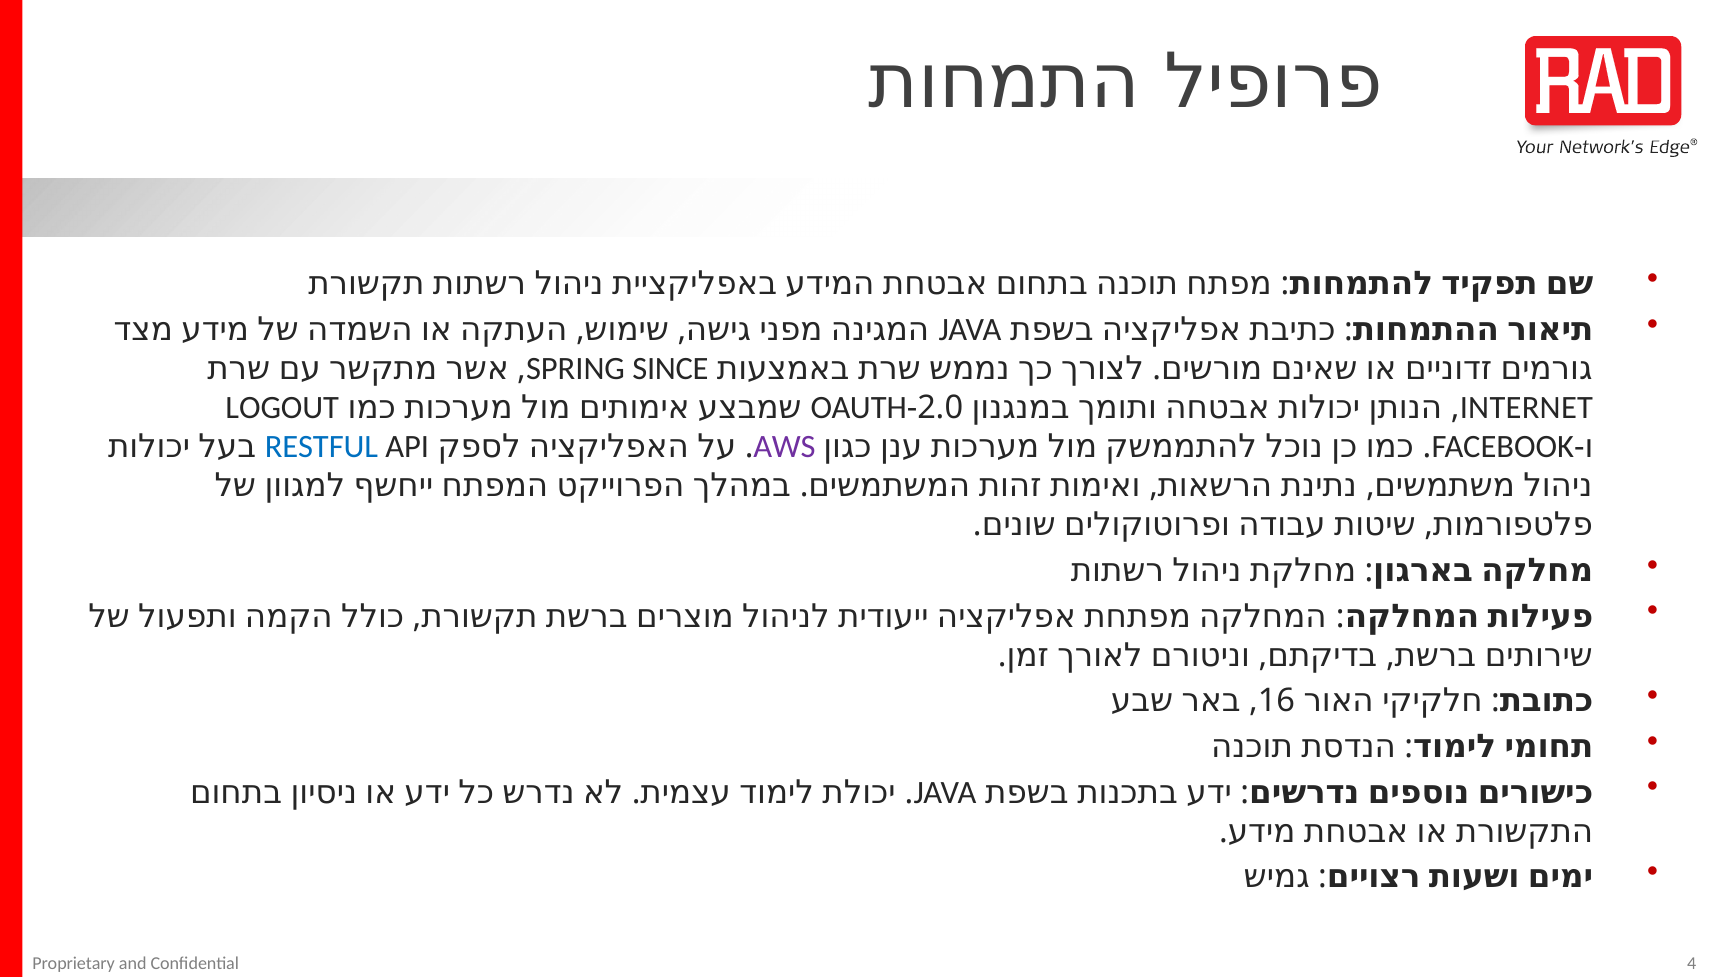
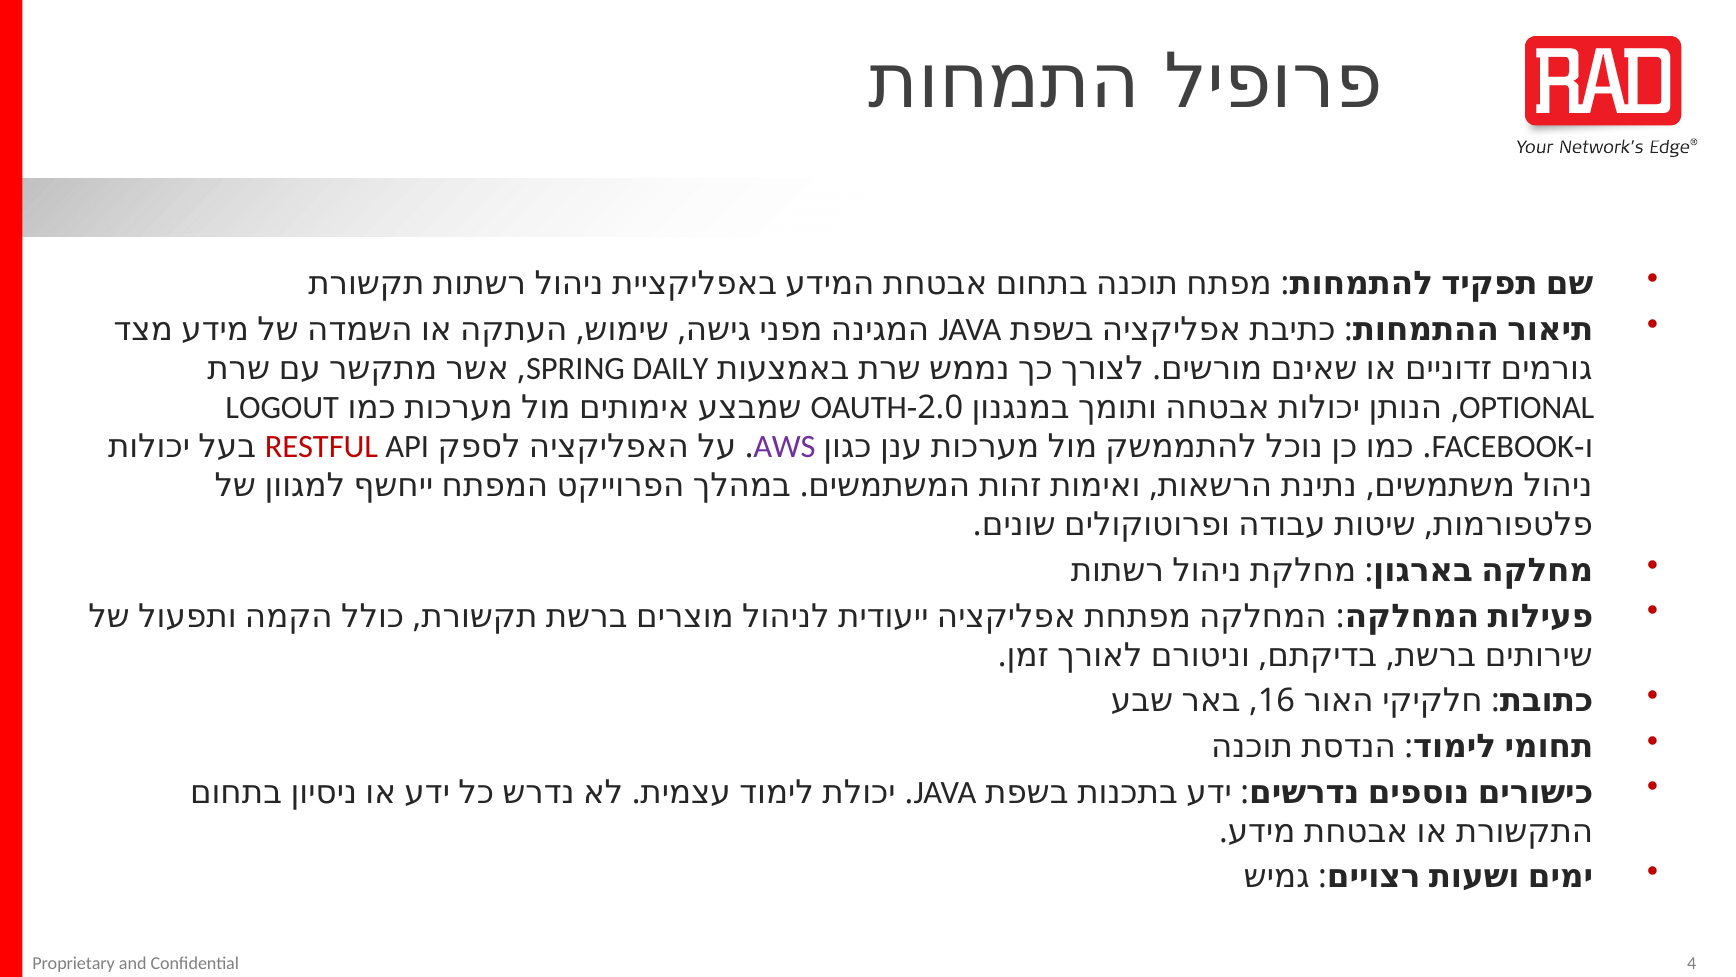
SINCE: SINCE -> DAILY (670, 369)
INTERNET: INTERNET -> OPTIONAL (1527, 408)
RESTFUL colour: blue -> red (321, 447)
